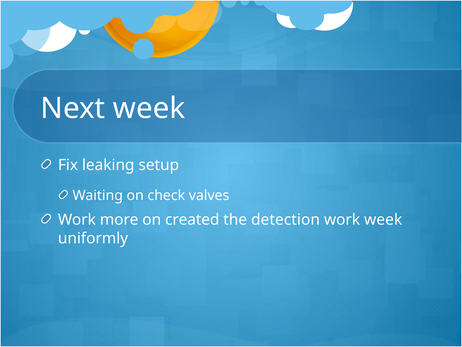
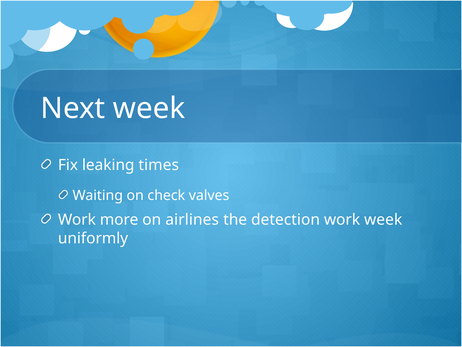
setup: setup -> times (159, 165)
created: created -> airlines (192, 219)
